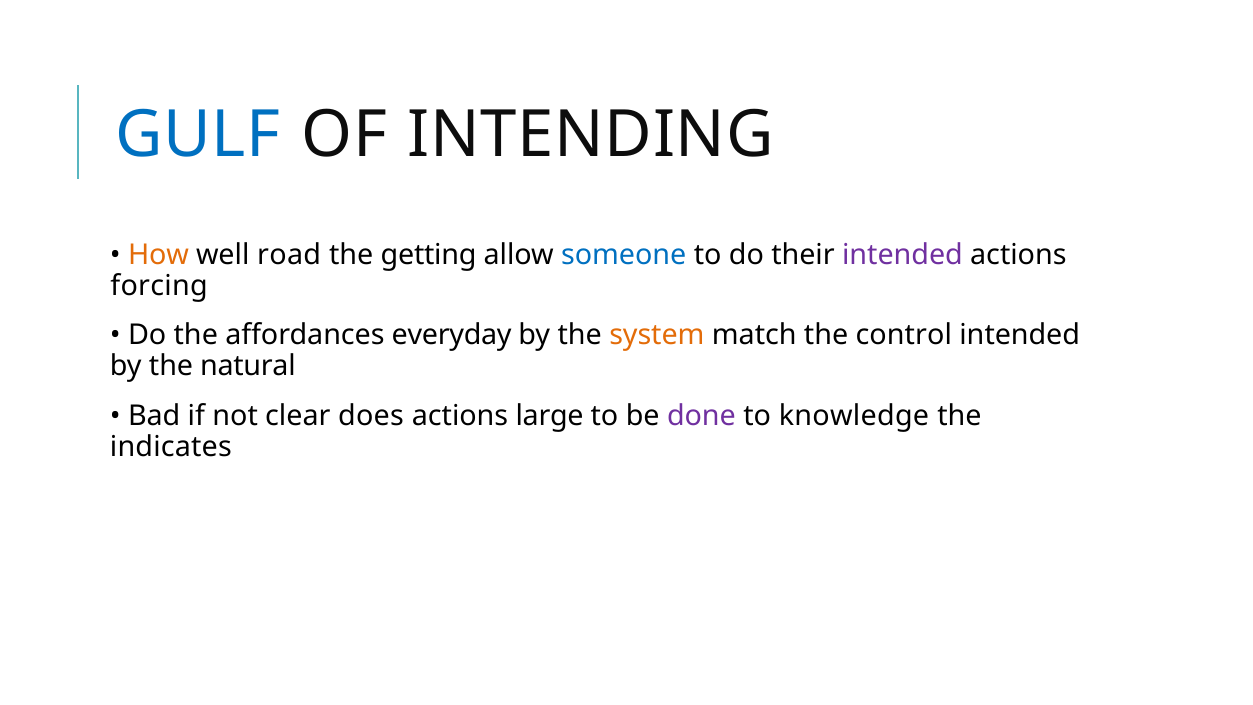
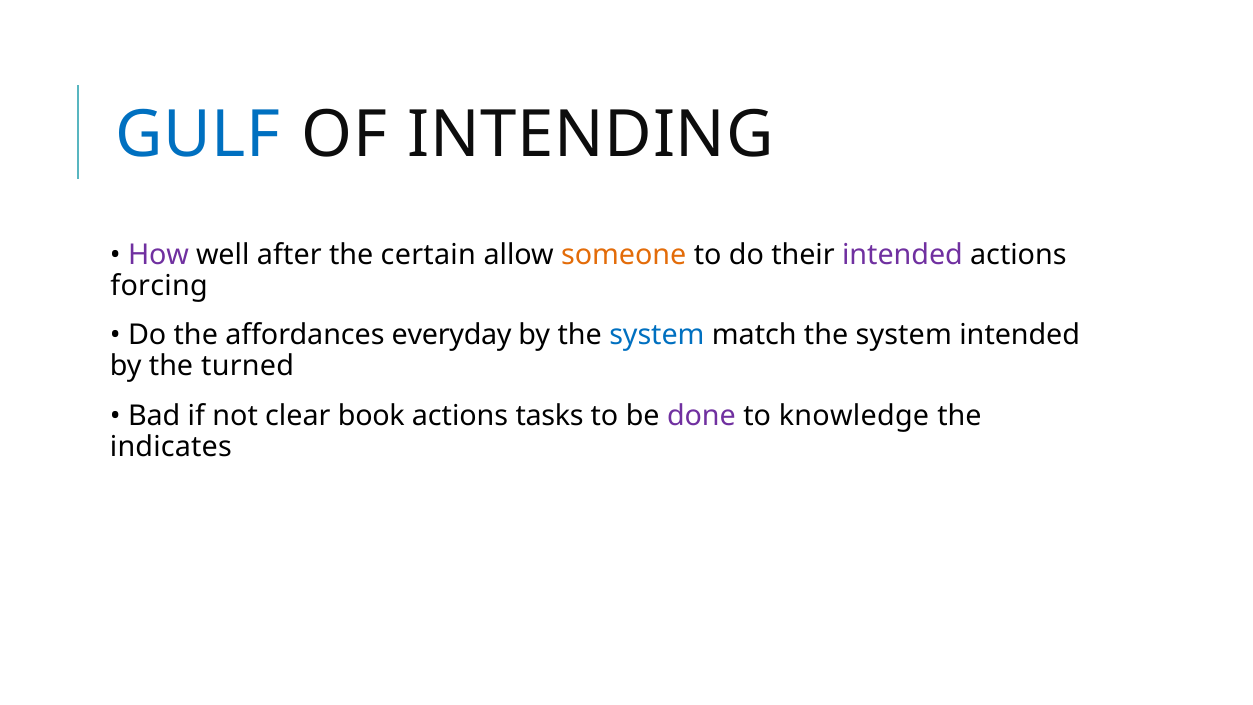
How colour: orange -> purple (158, 255)
road: road -> after (289, 255)
getting: getting -> certain (428, 255)
someone colour: blue -> orange (624, 255)
system colour: orange -> blue (657, 335)
match the control: control -> system (904, 335)
natural: natural -> turned (248, 366)
does: does -> book (371, 416)
large: large -> tasks (550, 416)
